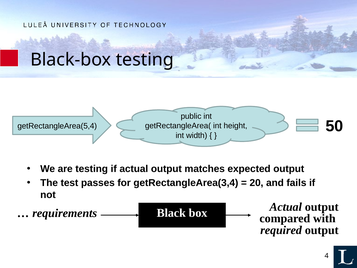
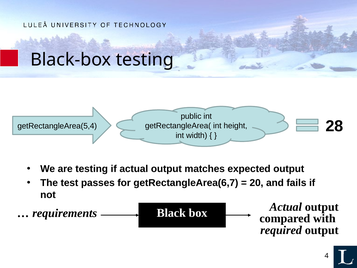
50: 50 -> 28 (334, 126)
getRectangleArea(3,4: getRectangleArea(3,4 -> getRectangleArea(6,7 (186, 183)
